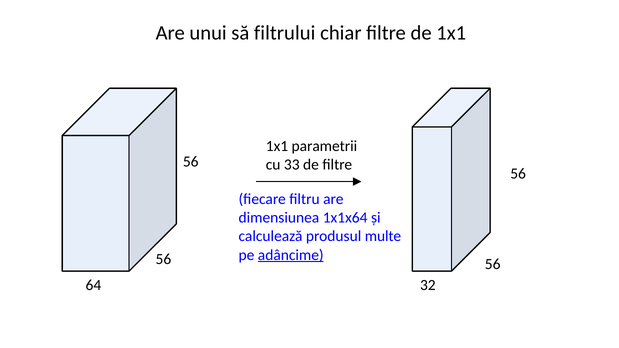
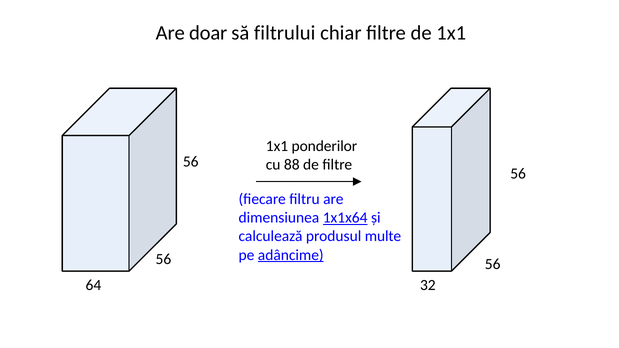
unui: unui -> doar (208, 33)
parametrii: parametrii -> ponderilor (324, 146)
33: 33 -> 88 (292, 165)
1x1x64 underline: none -> present (345, 218)
